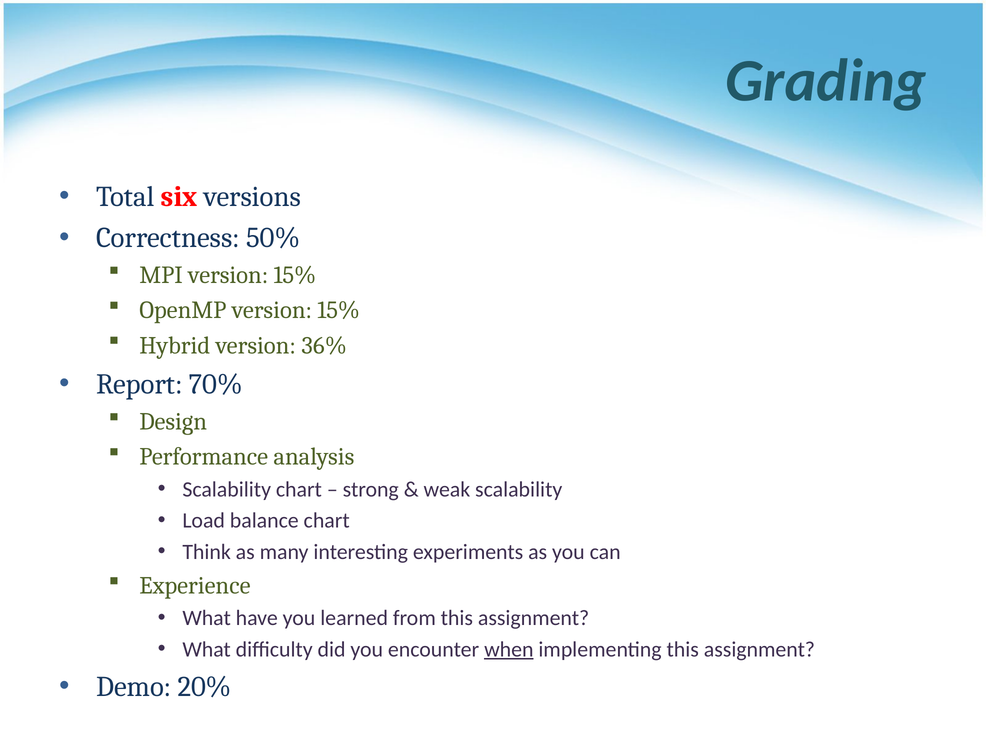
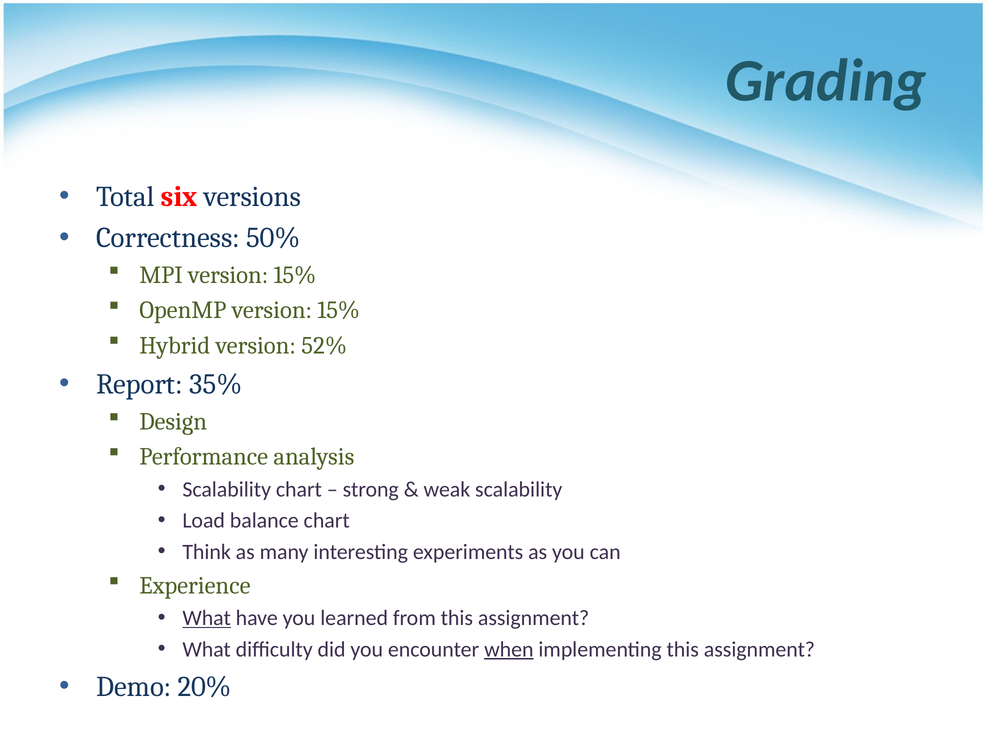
36%: 36% -> 52% (324, 345)
70%: 70% -> 35% (216, 384)
What underline: none -> present (207, 618)
